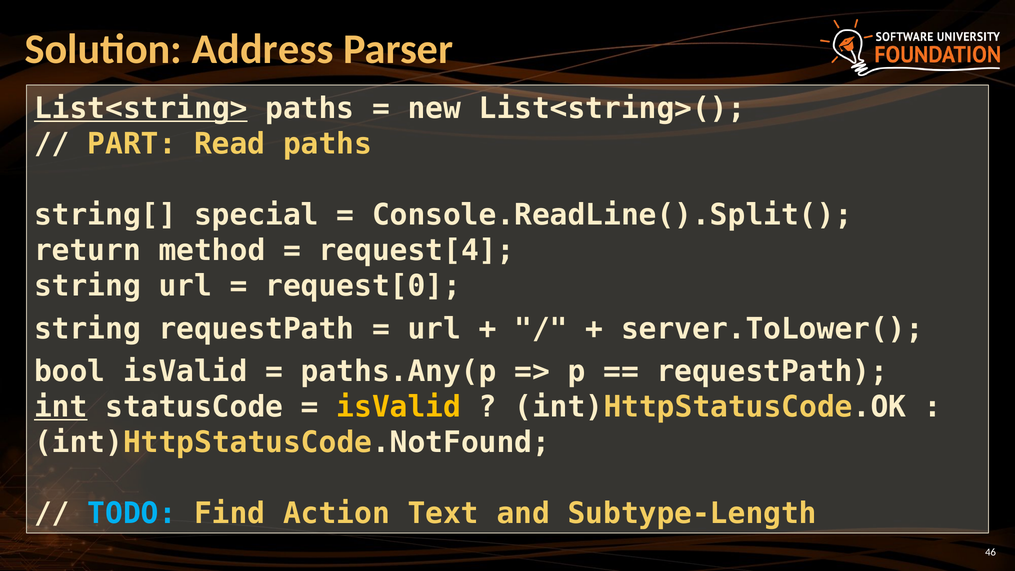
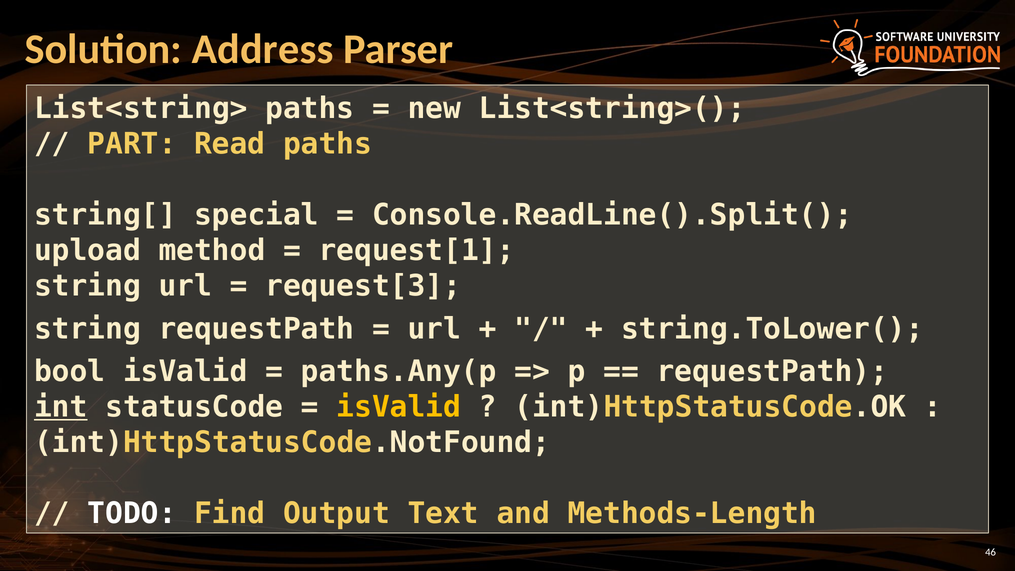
List<string> underline: present -> none (141, 108)
return: return -> upload (88, 251)
request[4: request[4 -> request[1 (417, 251)
request[0: request[0 -> request[3 (363, 286)
server.ToLower(: server.ToLower( -> string.ToLower( (772, 329)
TODO colour: light blue -> white (132, 514)
Action: Action -> Output (336, 514)
Subtype-Length: Subtype-Length -> Methods-Length (692, 514)
